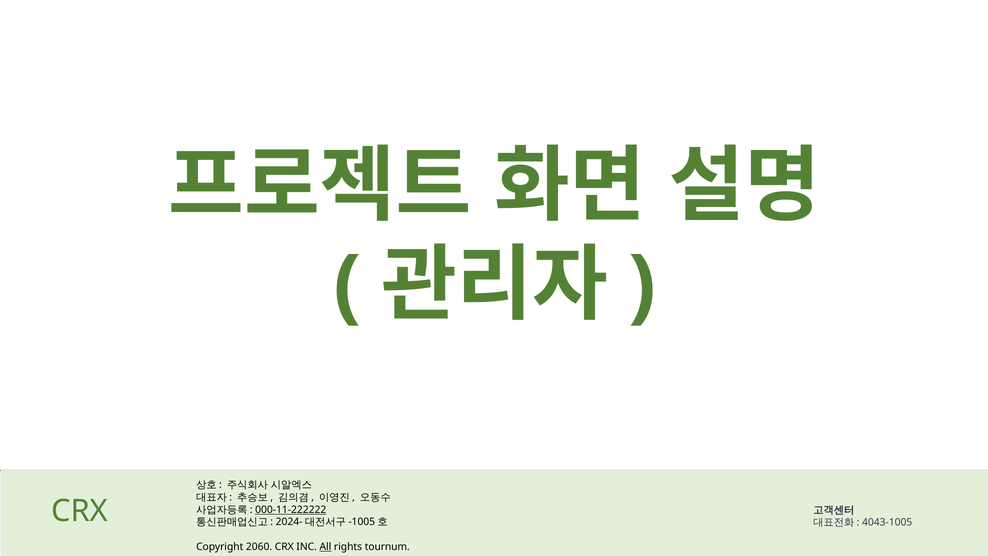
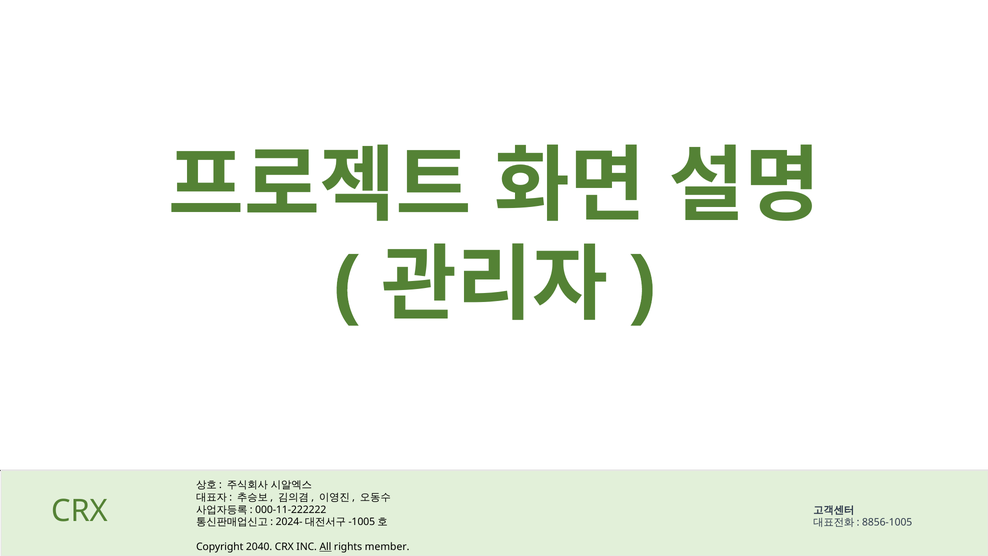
000-11-222222 underline: present -> none (291, 509)
4043-1005: 4043-1005 -> 8856-1005 (887, 522)
2060: 2060 -> 2040 (259, 547)
tournum: tournum -> member (387, 547)
